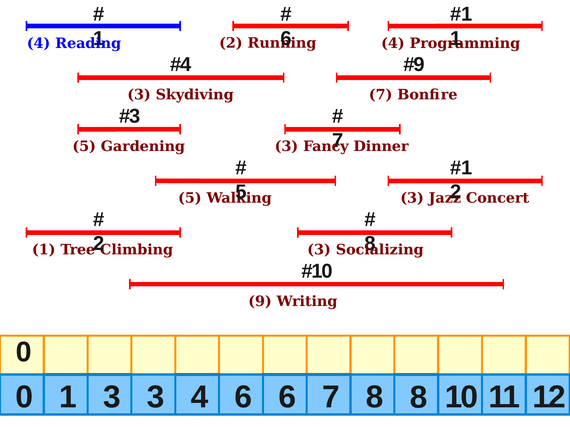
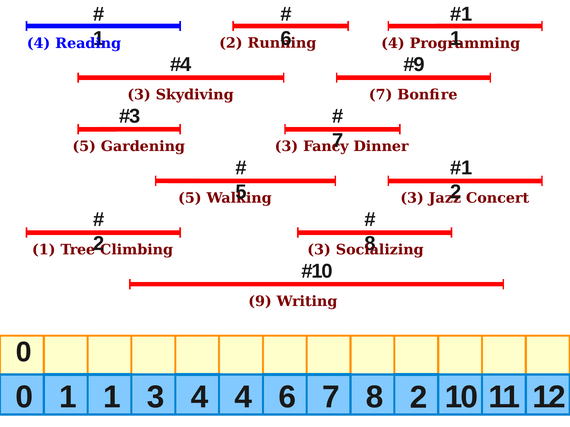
1 3: 3 -> 1 (112, 398)
4 6: 6 -> 4 (243, 398)
8 8: 8 -> 2 (419, 398)
